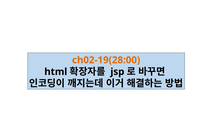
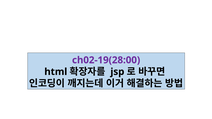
ch02-19(28:00 colour: orange -> purple (106, 60)
